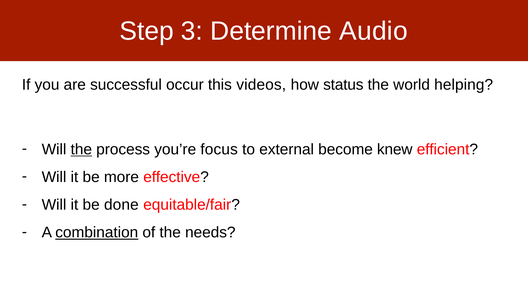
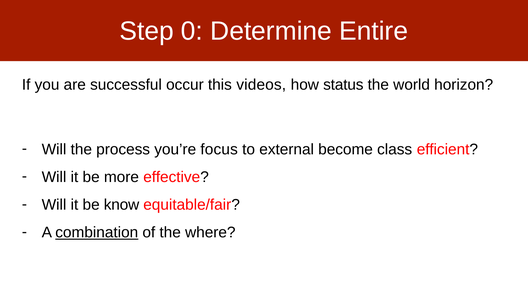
3: 3 -> 0 (192, 31)
Audio: Audio -> Entire (374, 31)
helping: helping -> horizon (464, 85)
the underline: present -> none (81, 149)
knew: knew -> class (395, 149)
done: done -> know (122, 205)
needs: needs -> where (210, 233)
